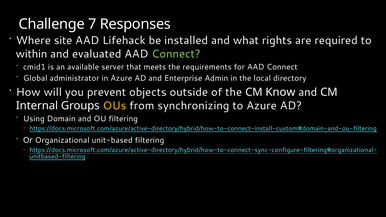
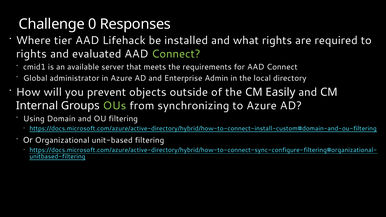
7: 7 -> 0 (92, 24)
site: site -> tier (63, 40)
within: within -> rights (31, 54)
Know: Know -> Easily (280, 92)
OUs colour: yellow -> light green (114, 106)
